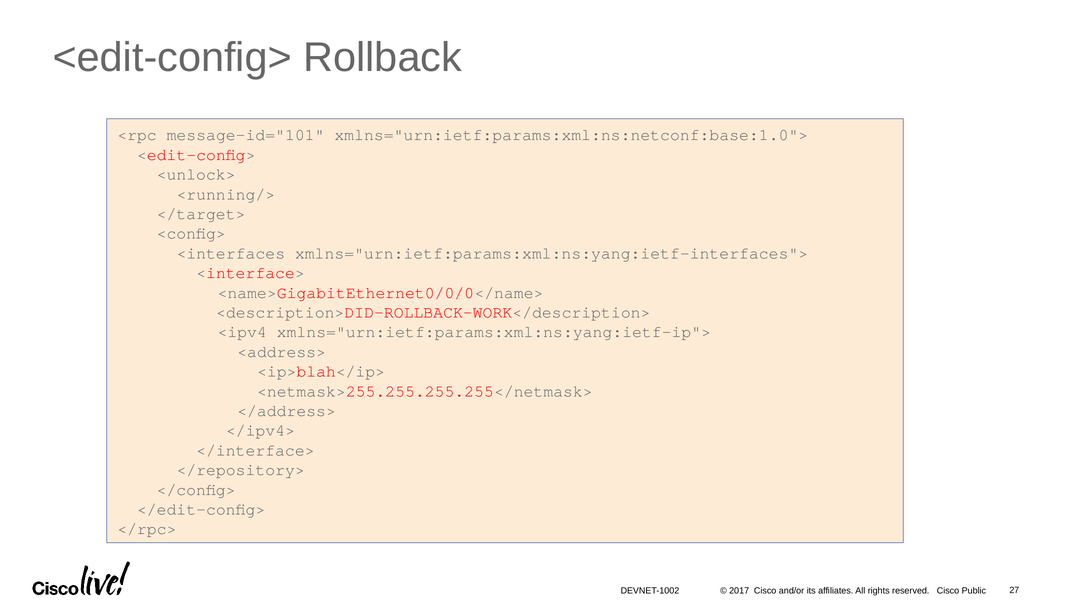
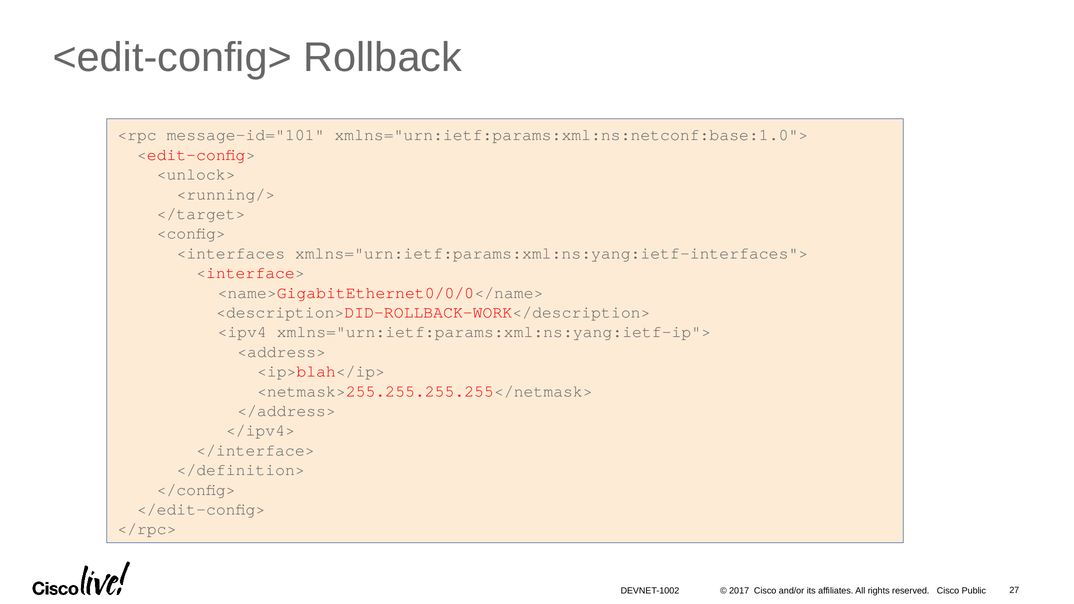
</repository>: </repository> -> </definition> (241, 470)
